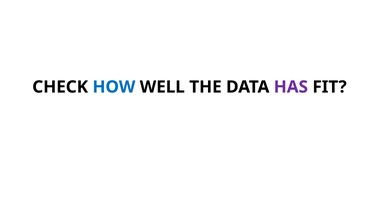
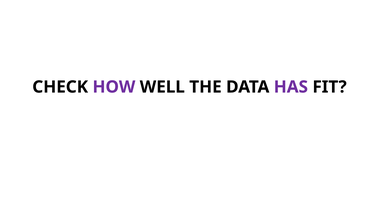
HOW colour: blue -> purple (114, 87)
